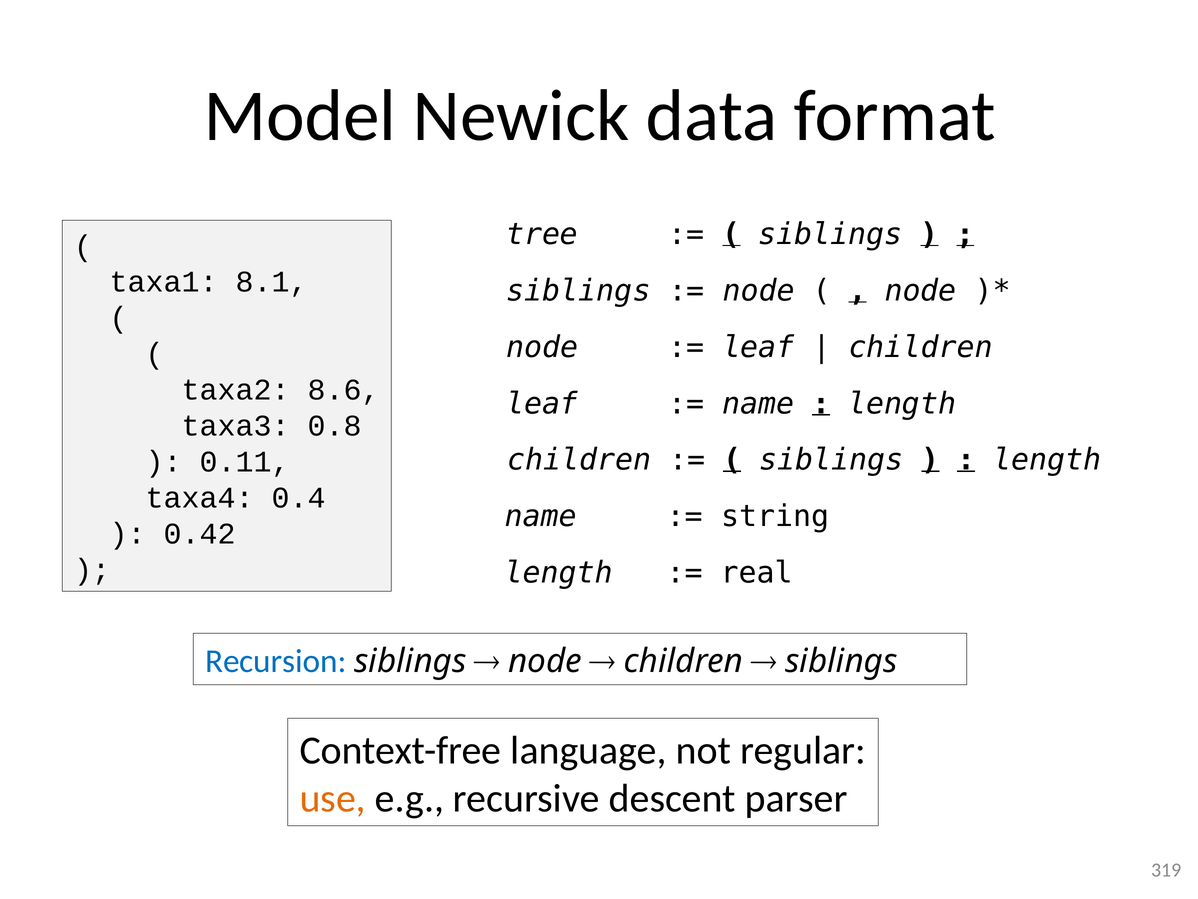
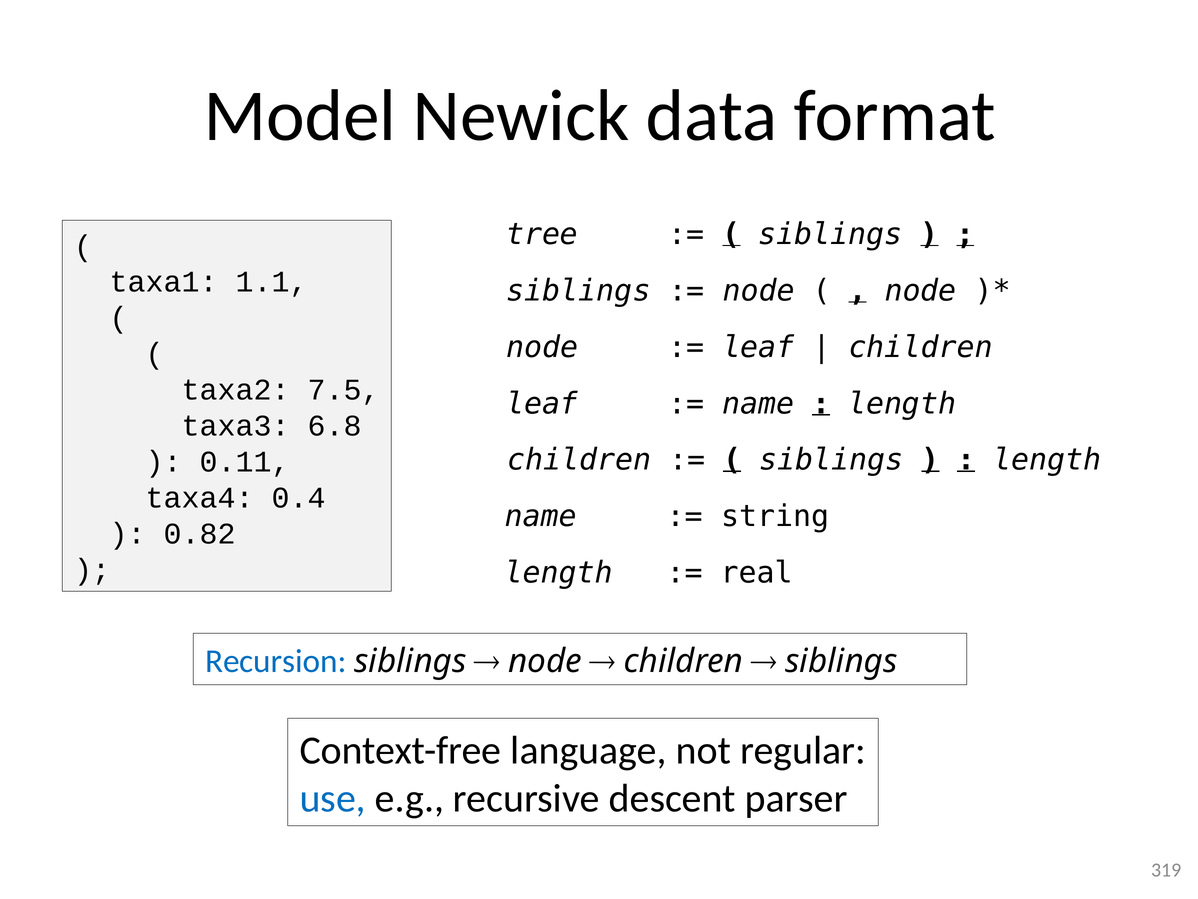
8.1: 8.1 -> 1.1 (272, 282)
8.6: 8.6 -> 7.5 (344, 390)
0.8: 0.8 -> 6.8 (335, 426)
0.42: 0.42 -> 0.82 (200, 534)
use colour: orange -> blue (333, 798)
